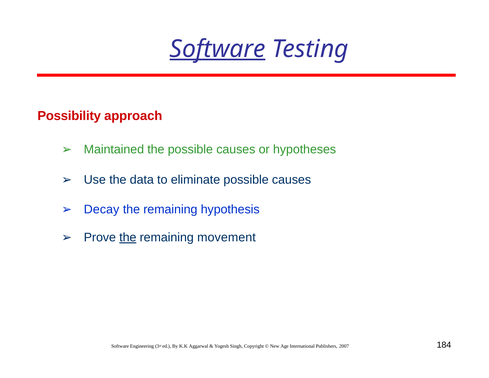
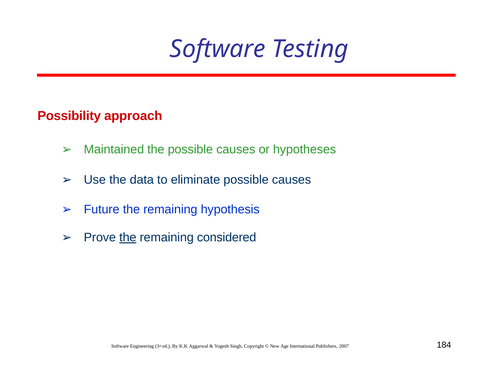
Software underline: present -> none (218, 49)
Decay: Decay -> Future (102, 209)
movement: movement -> considered (227, 237)
